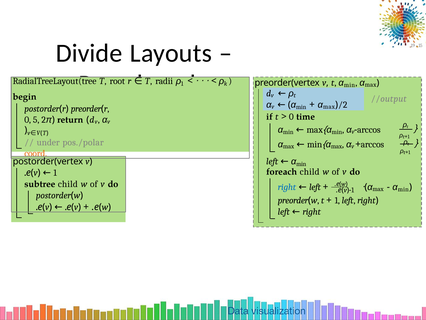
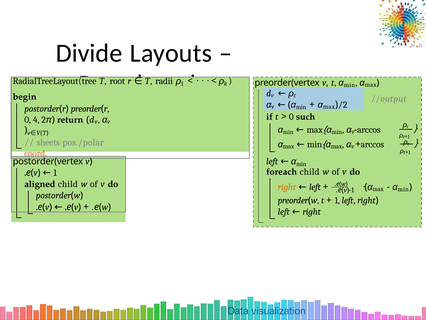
time: time -> such (306, 117)
5: 5 -> 4 (36, 119)
under: under -> sheets (48, 142)
subtree: subtree -> aligned (40, 184)
right colour: blue -> orange (287, 187)
